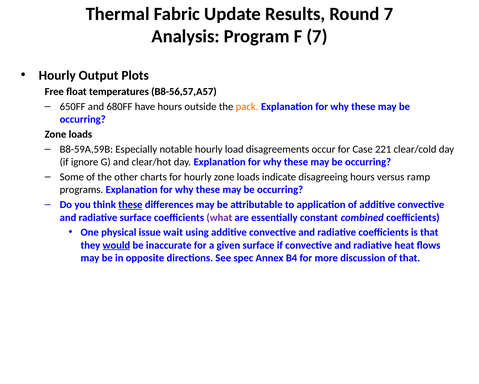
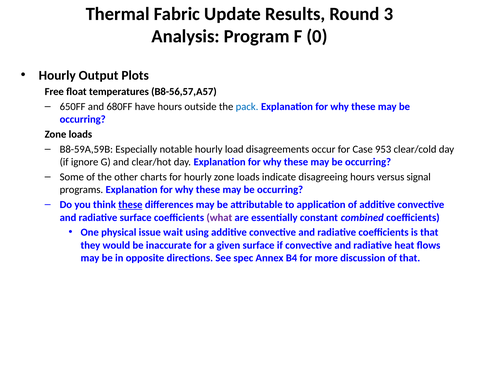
Round 7: 7 -> 3 (389, 14)
F 7: 7 -> 0 (317, 36)
pack colour: orange -> blue (247, 106)
221: 221 -> 953 (383, 149)
ramp: ramp -> signal (419, 177)
would underline: present -> none (116, 245)
